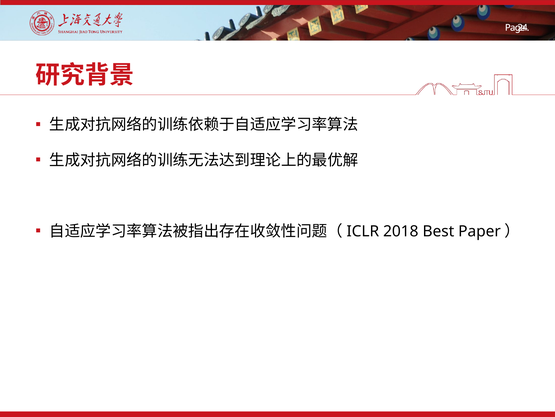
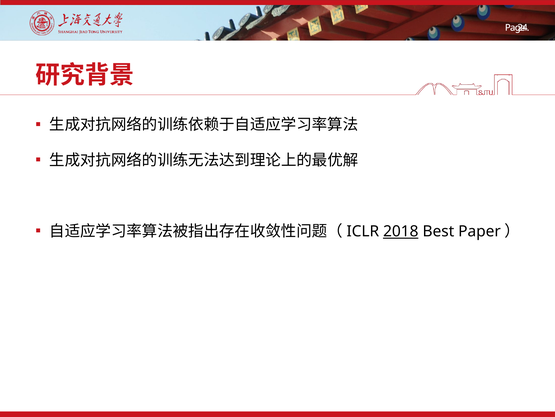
2018 underline: none -> present (401, 231)
